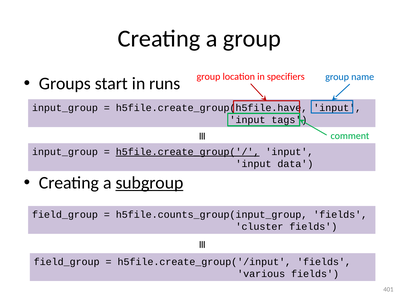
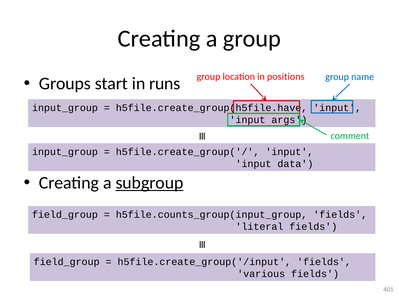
specifiers: specifiers -> positions (286, 77)
tags: tags -> args (289, 120)
h5file.create_group('/ underline: present -> none (188, 152)
cluster: cluster -> literal (259, 227)
